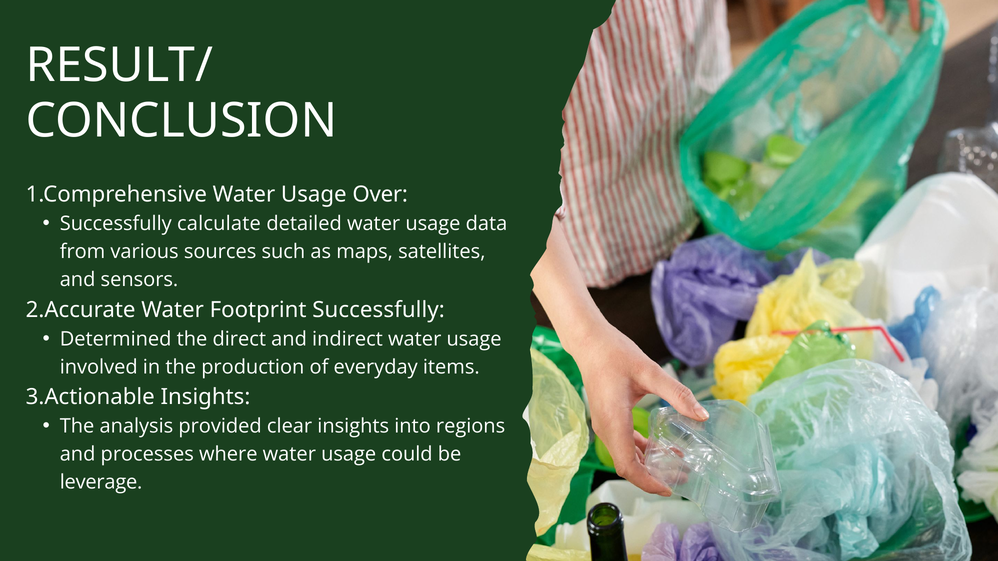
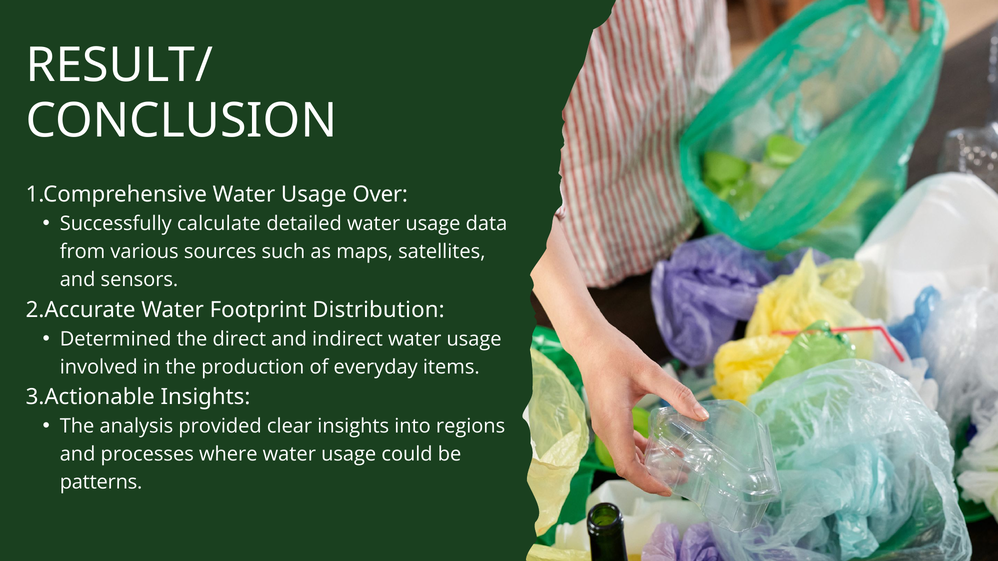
Footprint Successfully: Successfully -> Distribution (378, 310)
leverage: leverage -> patterns (101, 483)
